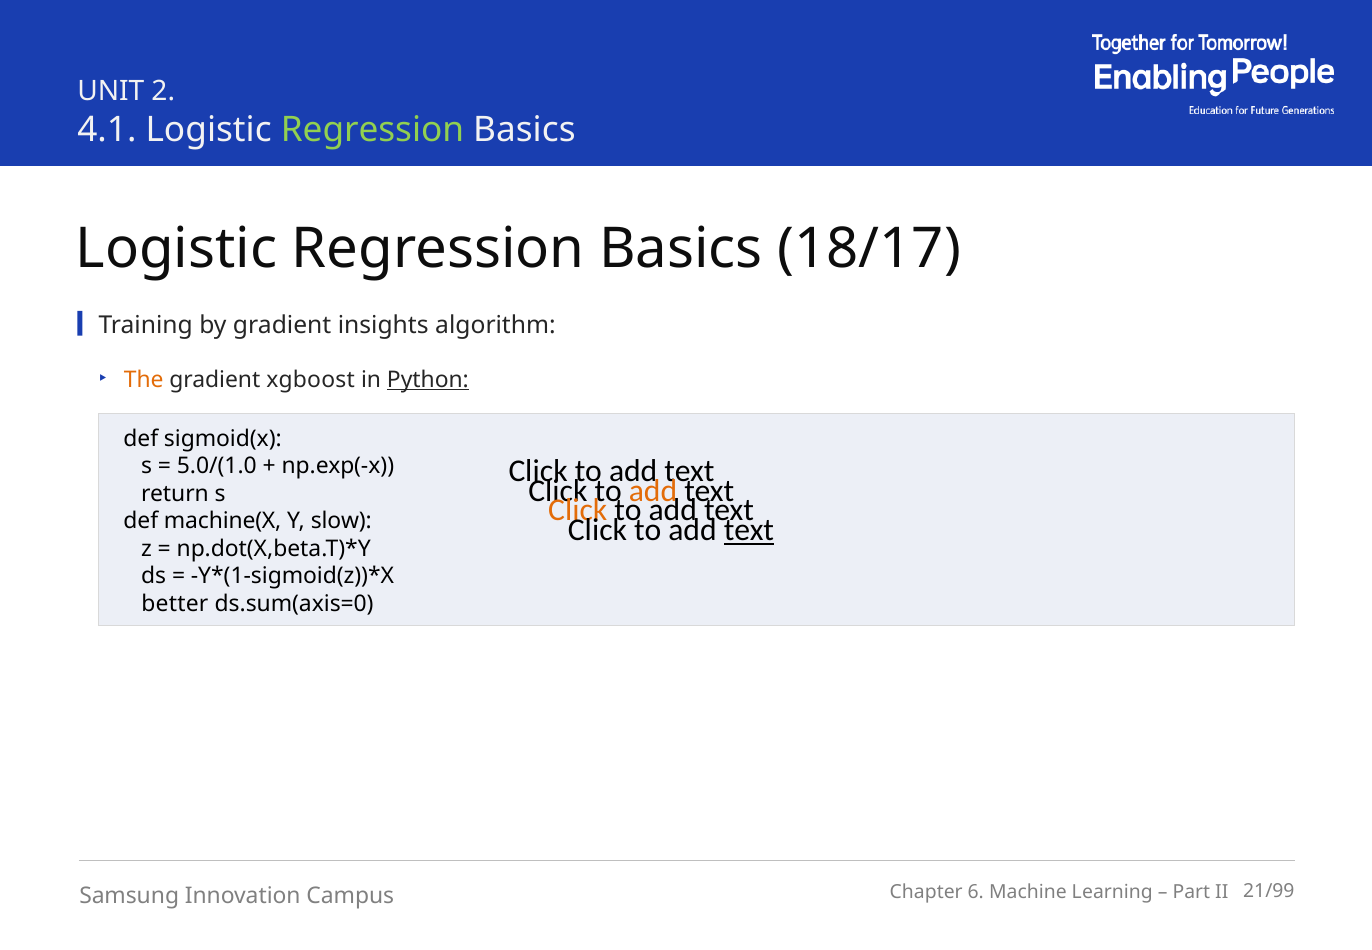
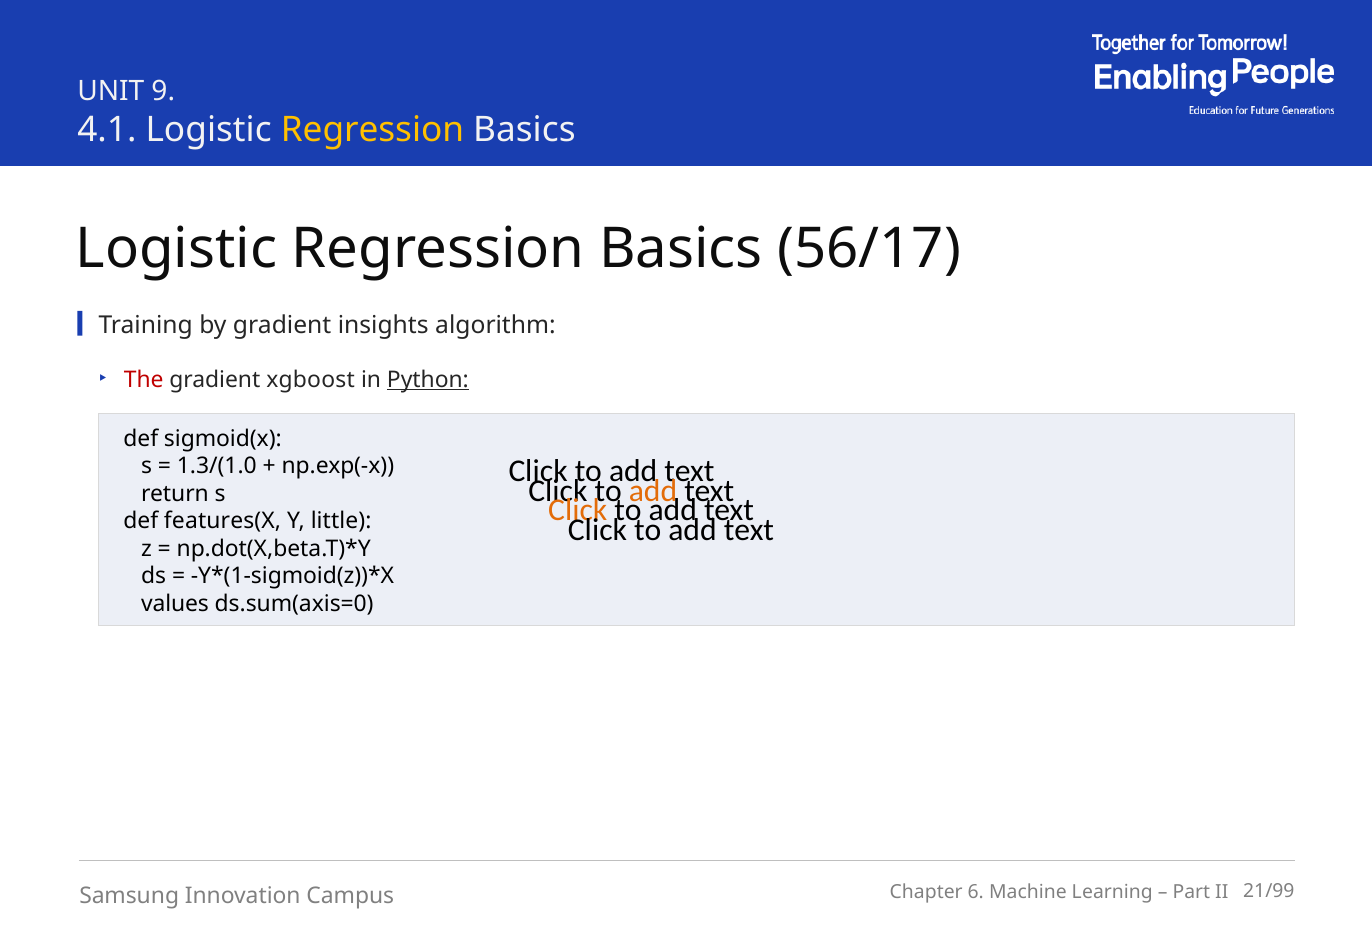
2: 2 -> 9 (163, 92)
Regression colour: light green -> yellow (372, 130)
18/17: 18/17 -> 56/17 (869, 249)
The colour: orange -> red (144, 380)
5.0/(1.0: 5.0/(1.0 -> 1.3/(1.0 (217, 466)
machine(X: machine(X -> features(X (223, 521)
slow: slow -> little (341, 521)
text underline: present -> none (749, 530)
better: better -> values (175, 604)
